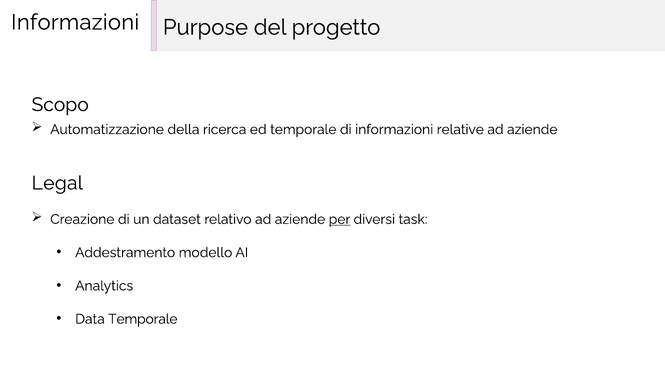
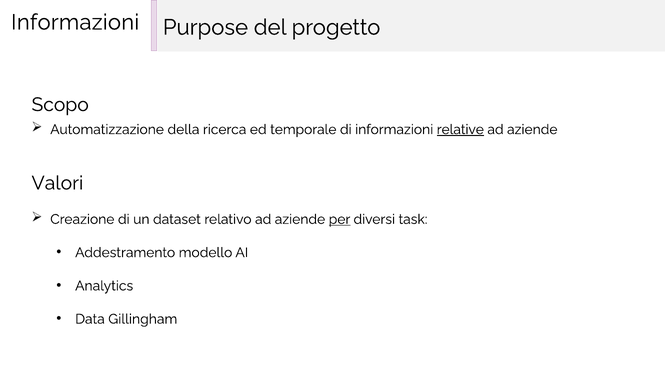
relative underline: none -> present (460, 130)
Legal: Legal -> Valori (57, 183)
Data Temporale: Temporale -> Gillingham (143, 319)
